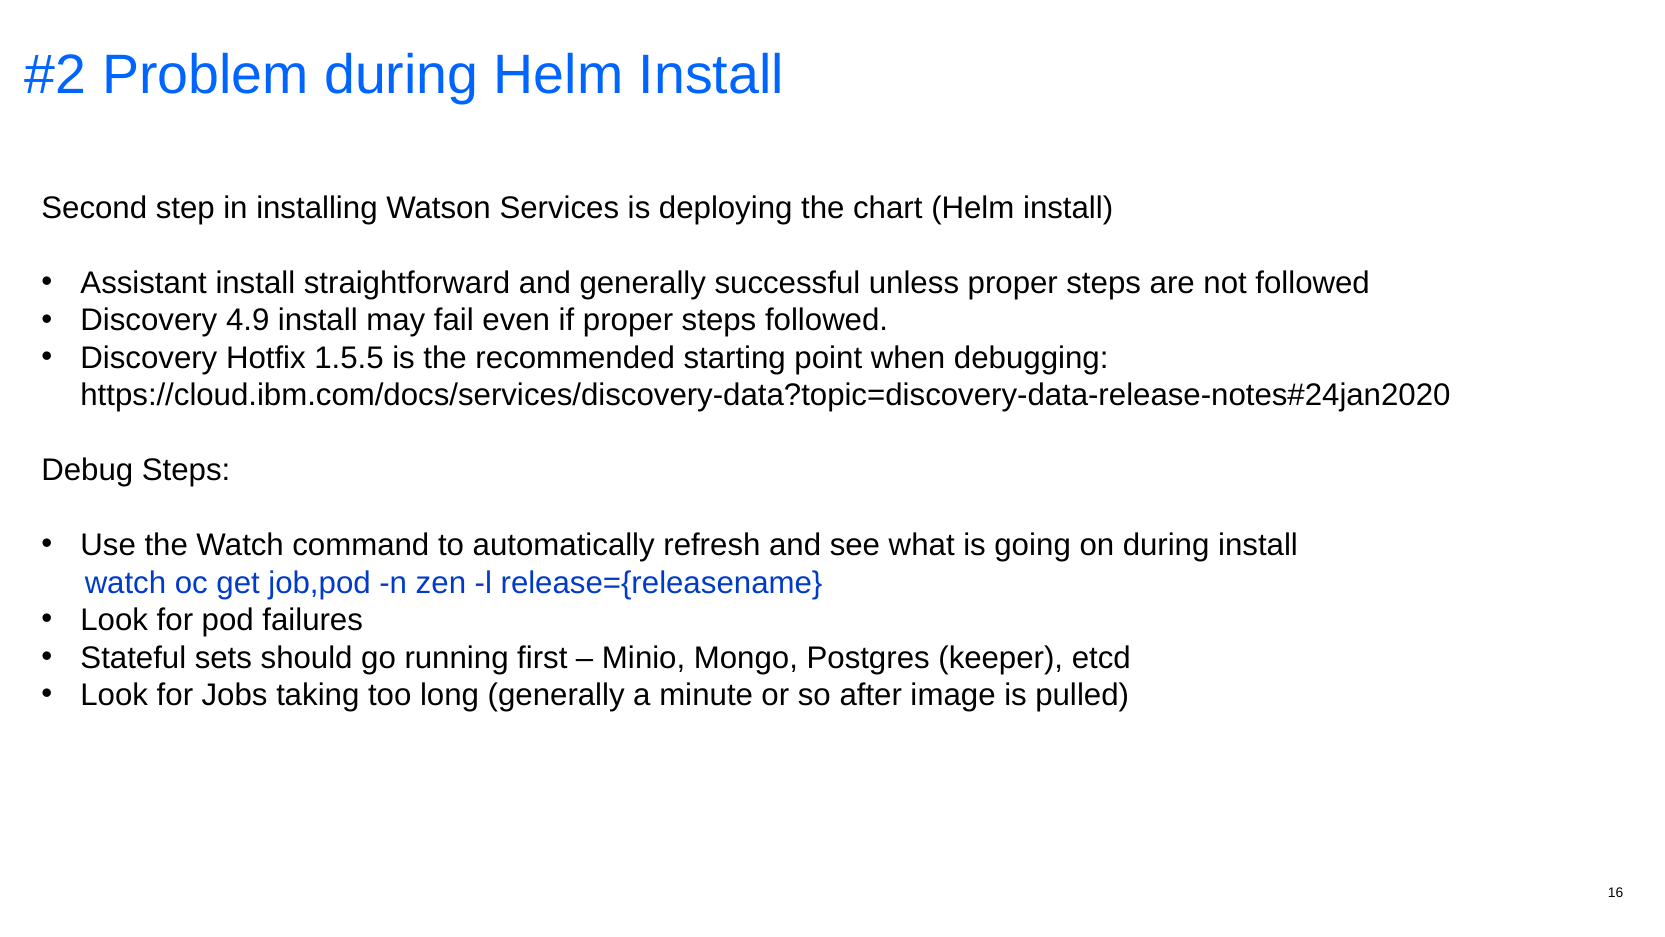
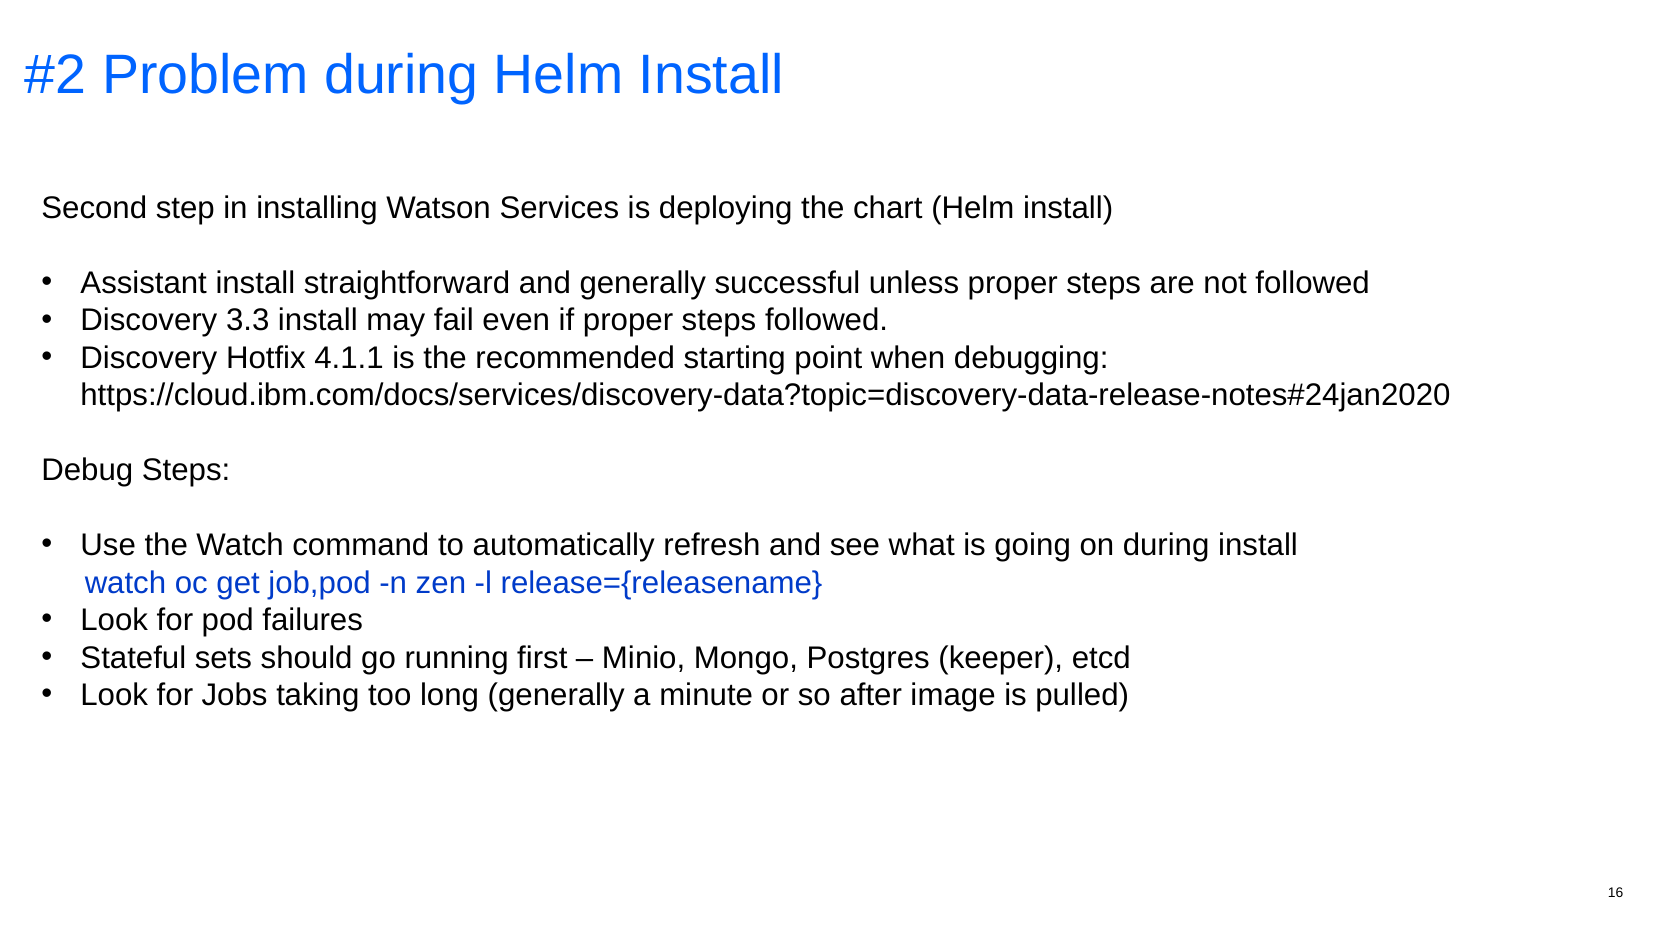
4.9: 4.9 -> 3.3 (248, 320)
1.5.5: 1.5.5 -> 4.1.1 (349, 358)
